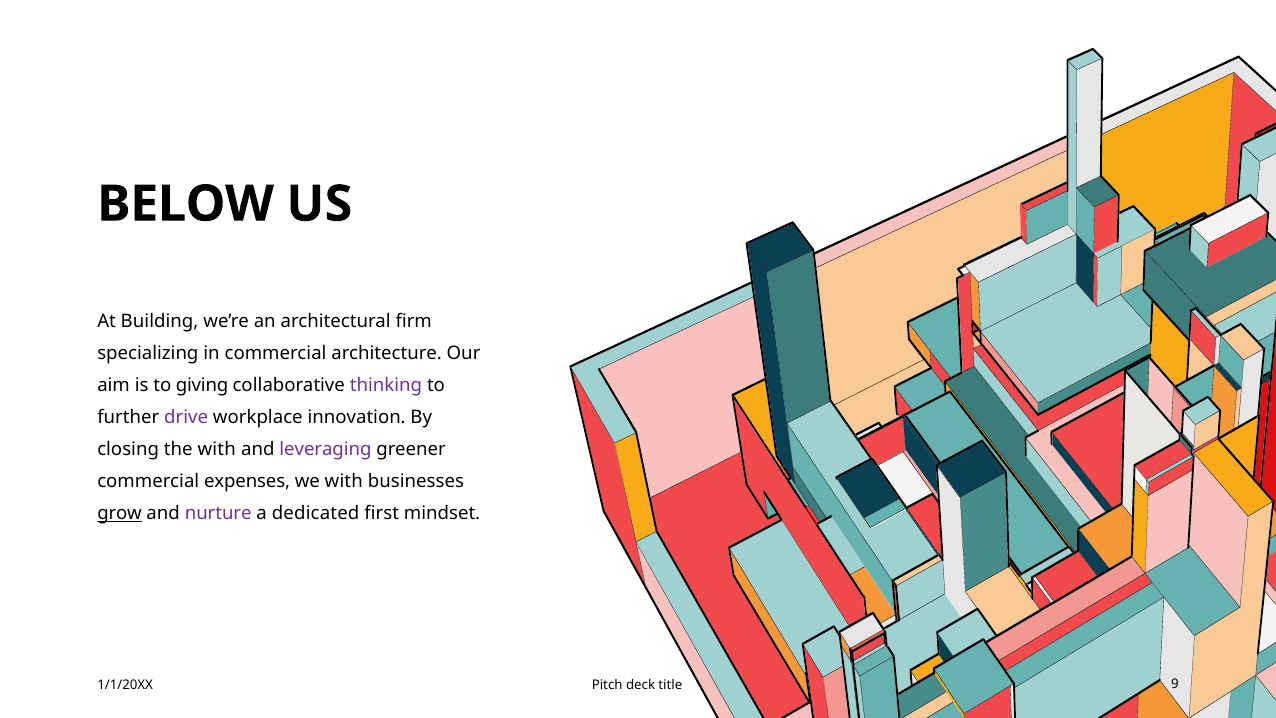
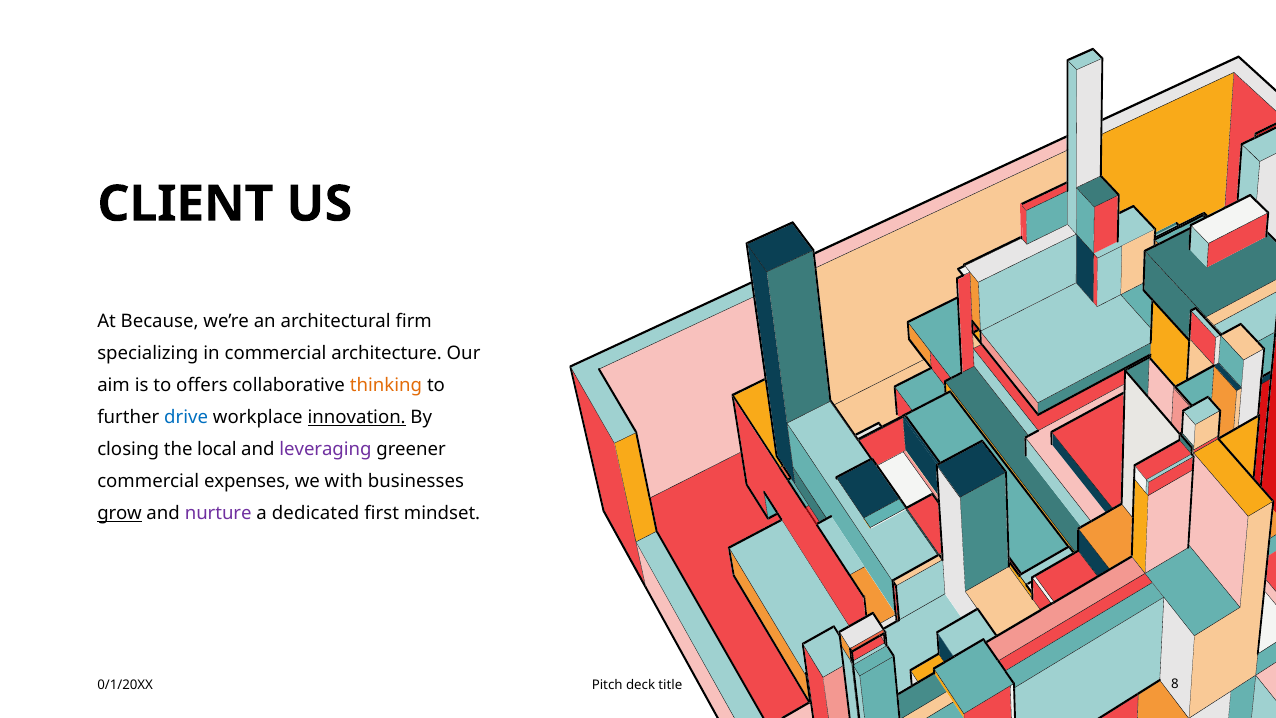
BELOW: BELOW -> CLIENT (185, 204)
Building: Building -> Because (160, 322)
giving: giving -> offers (202, 385)
thinking colour: purple -> orange (386, 385)
drive colour: purple -> blue (186, 417)
innovation underline: none -> present (357, 417)
the with: with -> local (217, 449)
1/1/20XX: 1/1/20XX -> 0/1/20XX (125, 685)
9: 9 -> 8 (1175, 684)
